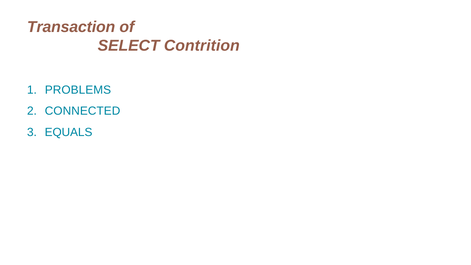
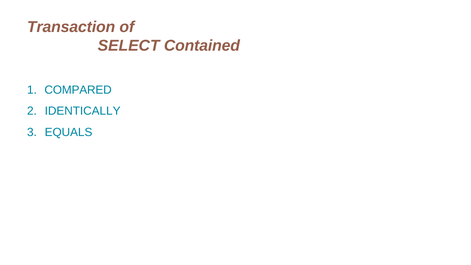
Contrition: Contrition -> Contained (202, 46)
PROBLEMS: PROBLEMS -> COMPARED (78, 90)
CONNECTED: CONNECTED -> IDENTICALLY (83, 111)
